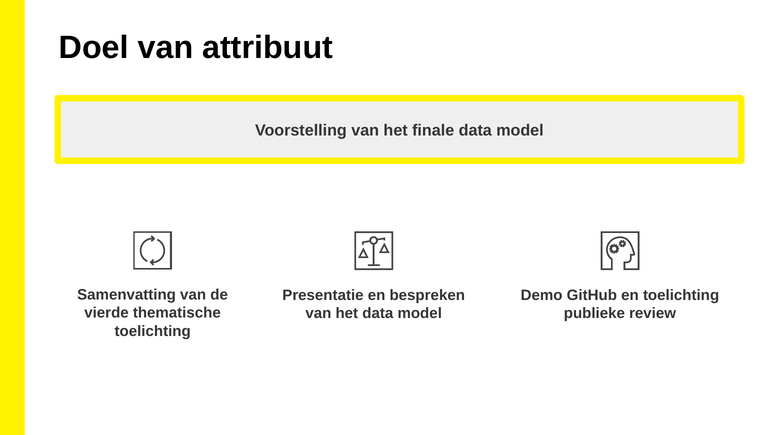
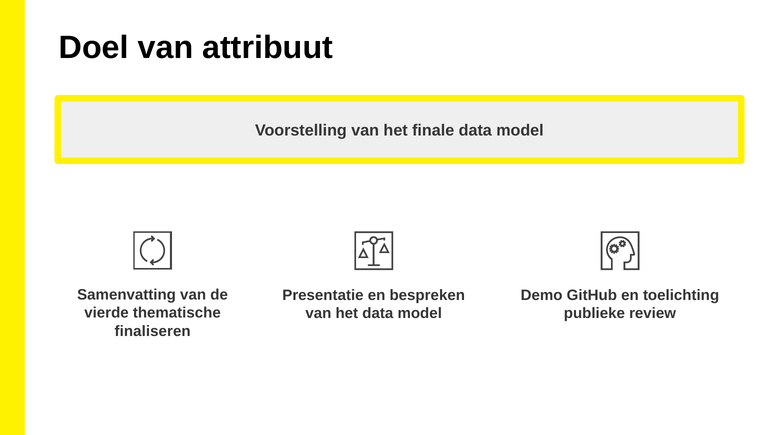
toelichting: toelichting -> finaliseren (153, 331)
